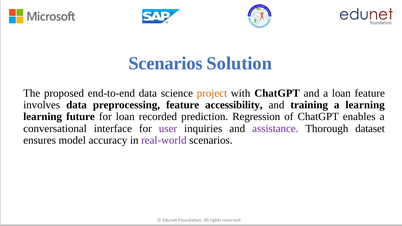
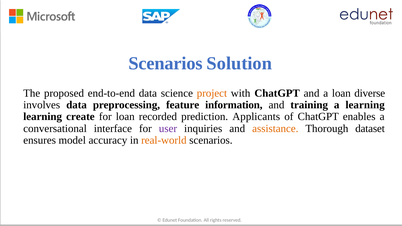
loan feature: feature -> diverse (370, 93)
accessibility: accessibility -> information (234, 105)
future: future -> create (80, 117)
Regression: Regression -> Applicants (256, 117)
assistance colour: purple -> orange (275, 129)
real-world colour: purple -> orange (164, 140)
